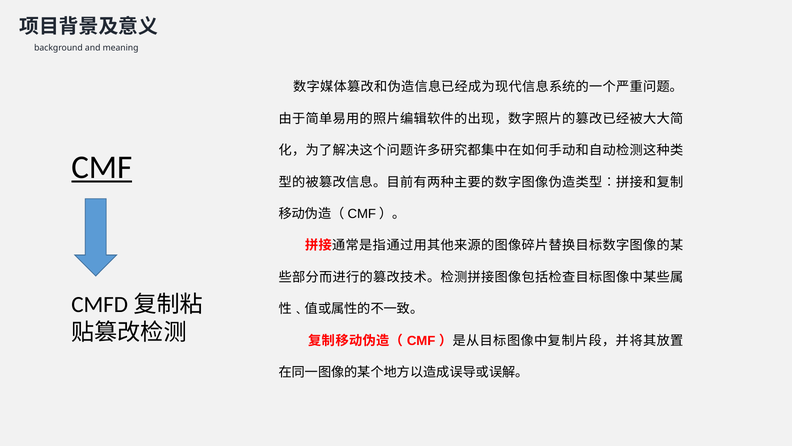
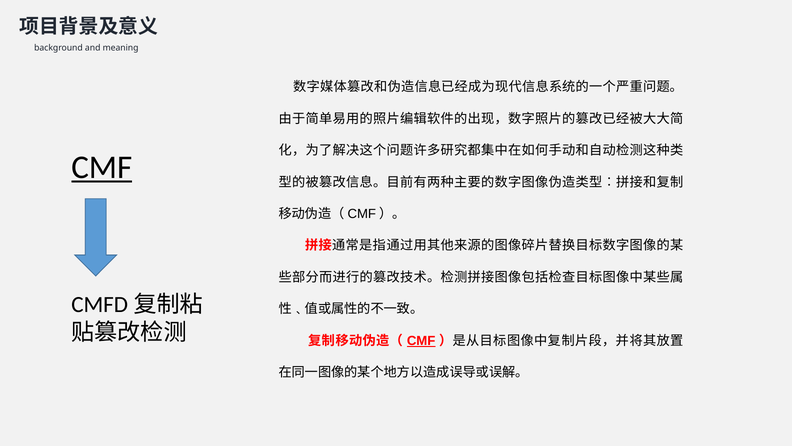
CMF underline: none -> present (421, 340)
